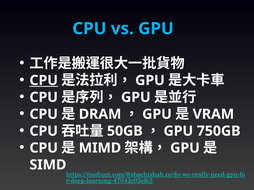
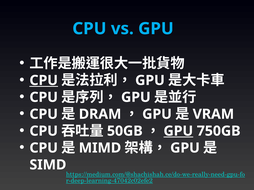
GPU underline: none -> present (178, 131)
